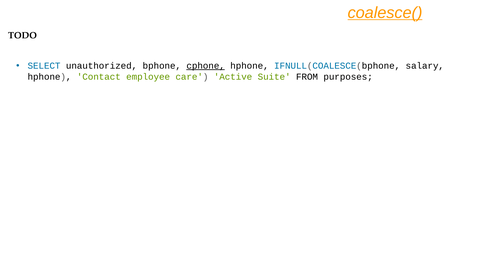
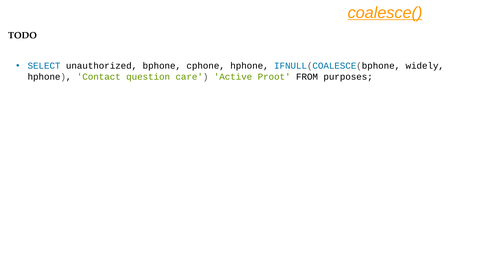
cphone underline: present -> none (206, 66)
salary: salary -> widely (425, 66)
employee: employee -> question (148, 77)
Suite: Suite -> Proot (274, 77)
